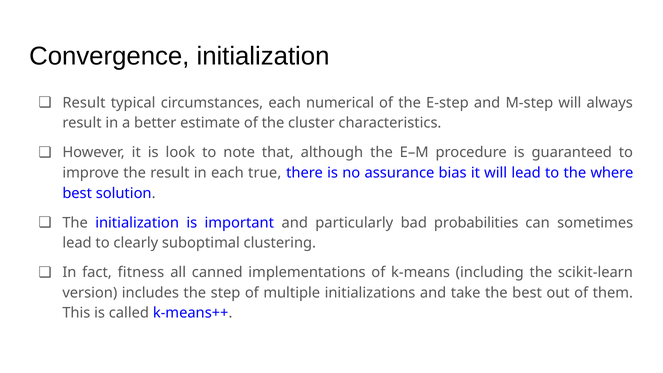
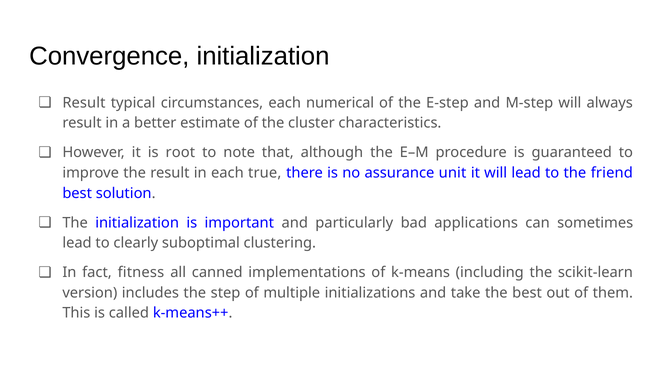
look: look -> root (180, 153)
bias: bias -> unit (453, 173)
where: where -> friend (612, 173)
probabilities: probabilities -> applications (476, 223)
